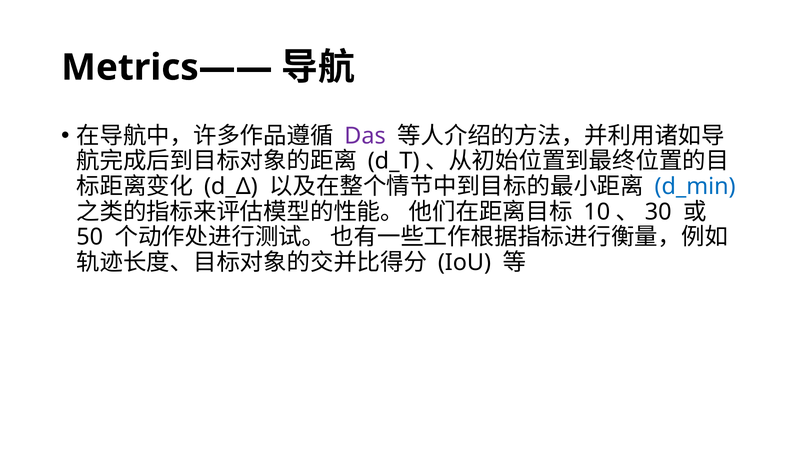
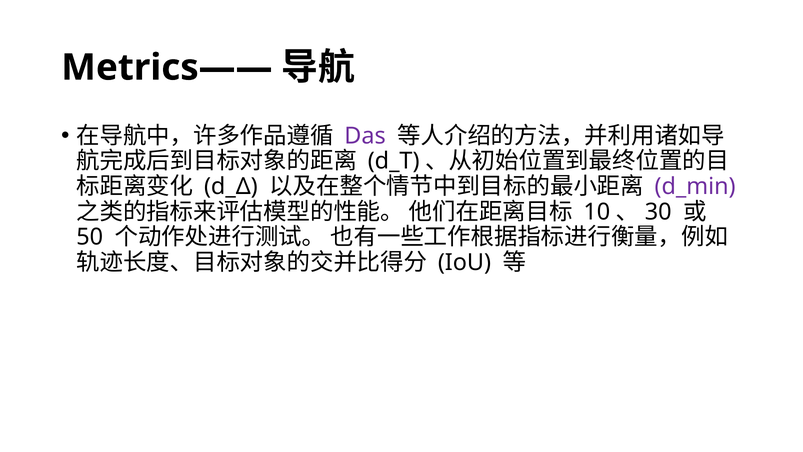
d_min colour: blue -> purple (695, 186)
